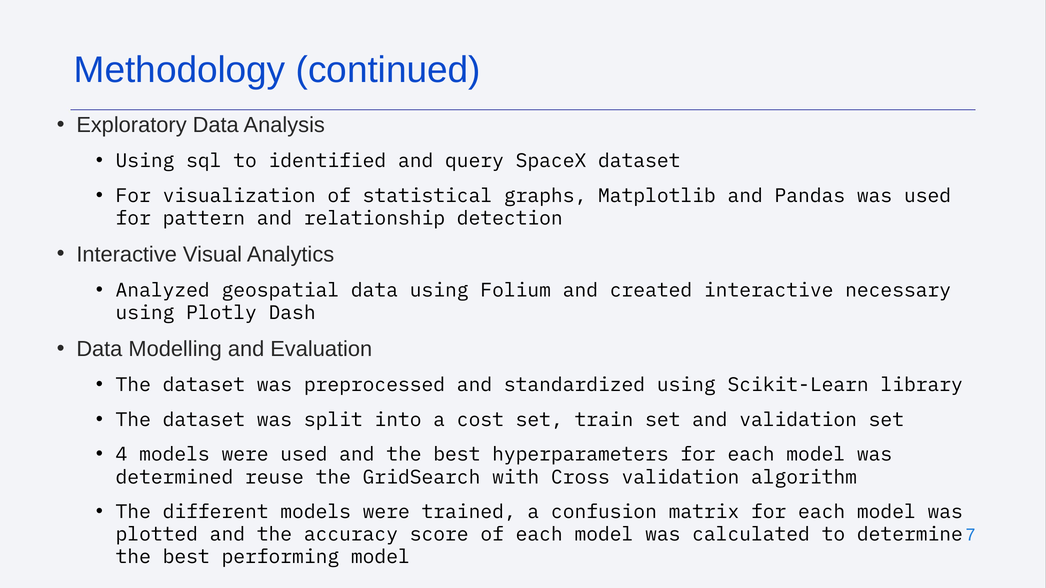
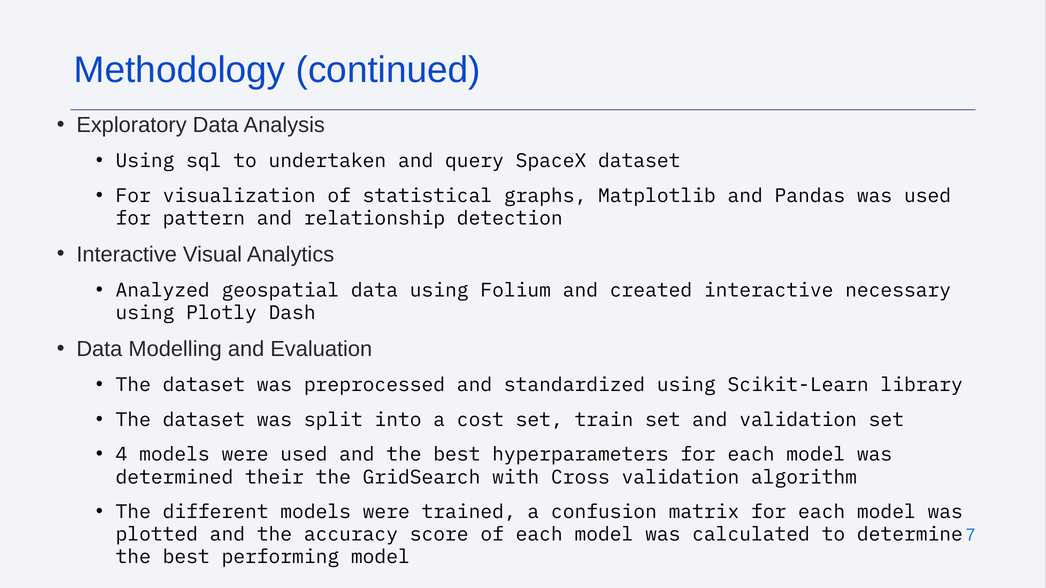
identified: identified -> undertaken (327, 161)
reuse: reuse -> their (274, 477)
